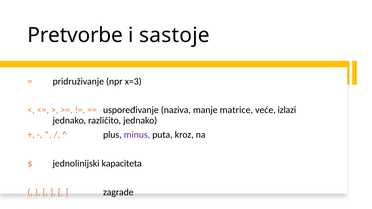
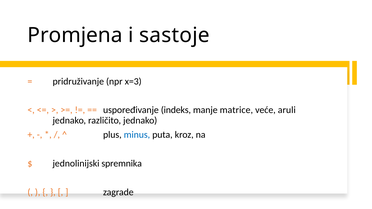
Pretvorbe: Pretvorbe -> Promjena (75, 35)
naziva: naziva -> indeks (176, 110)
izlazi: izlazi -> aruli (287, 110)
minus colour: purple -> blue (137, 135)
kapaciteta: kapaciteta -> spremnika (122, 164)
